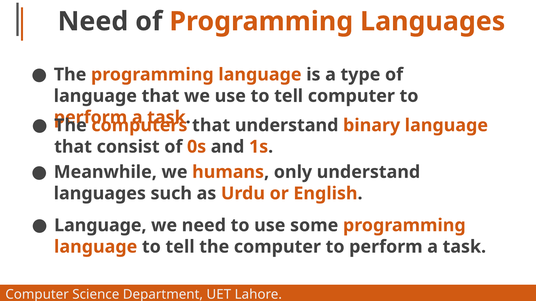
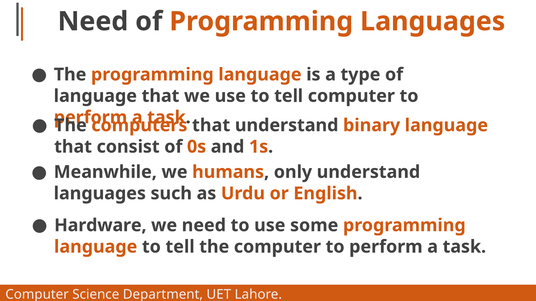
Language: Language -> Hardware (100, 226)
